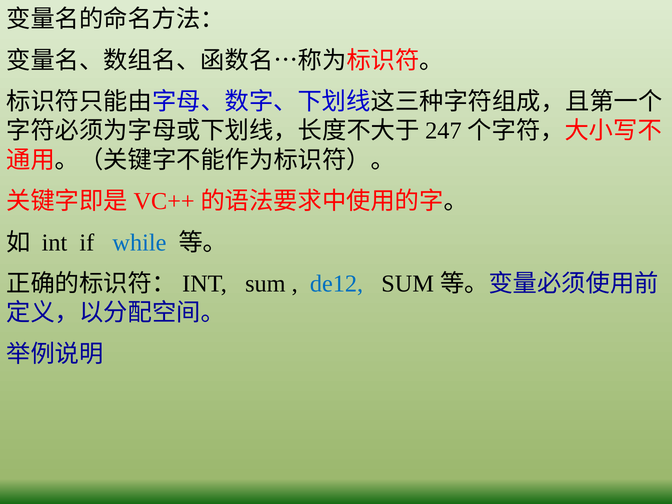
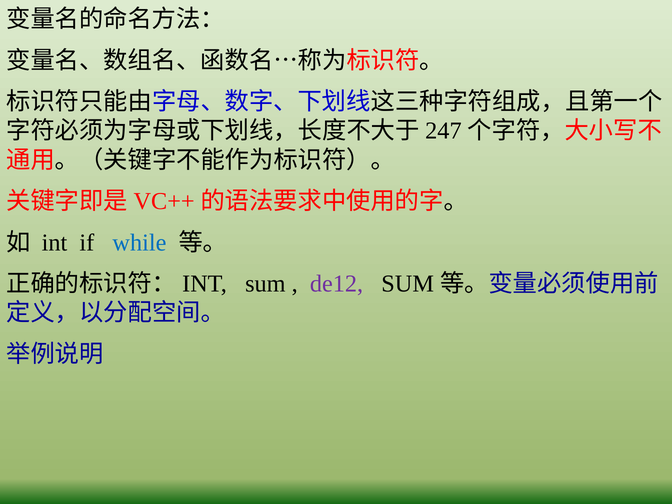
de12 colour: blue -> purple (337, 284)
